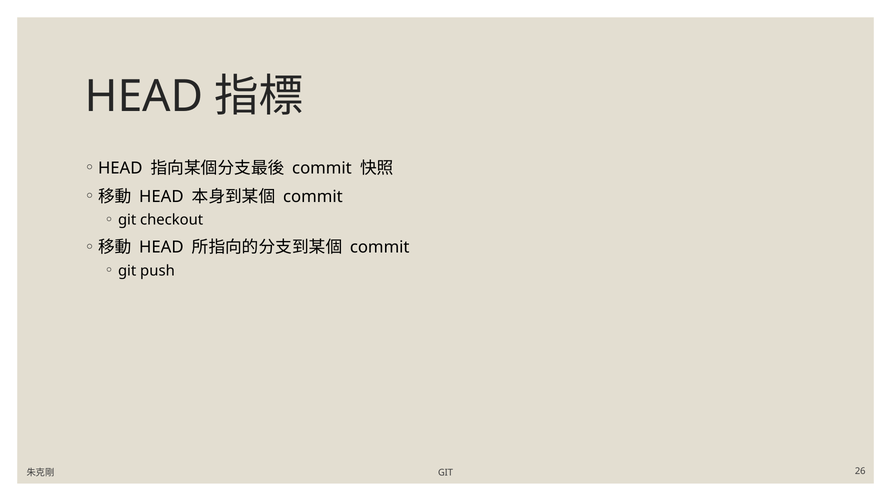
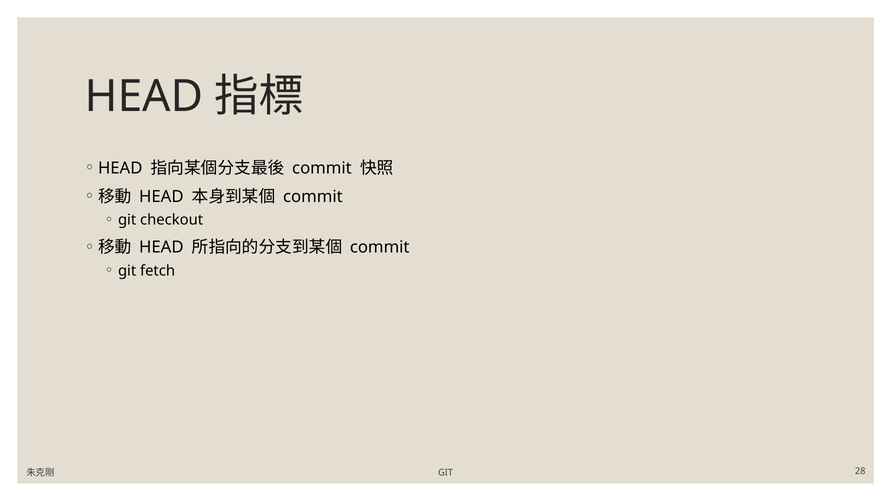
push: push -> fetch (158, 271)
26: 26 -> 28 (860, 471)
